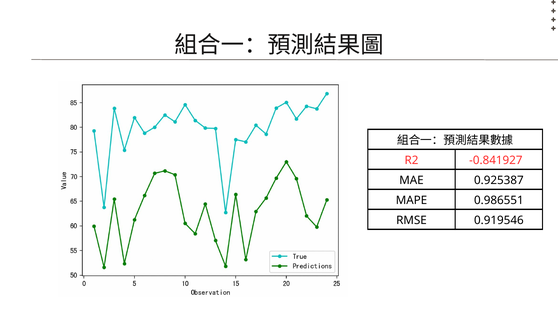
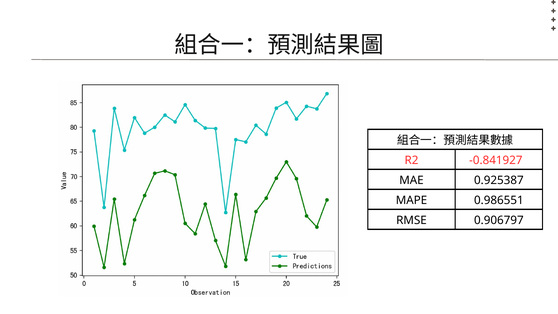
0.919546: 0.919546 -> 0.906797 (499, 220)
